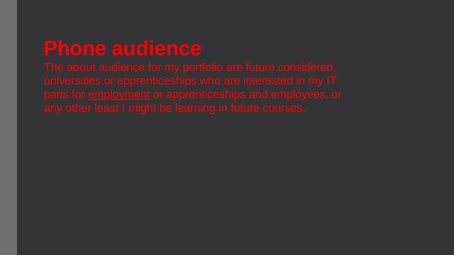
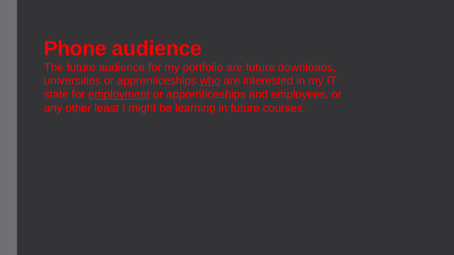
The about: about -> future (81, 67)
considered: considered -> downloads (307, 67)
who underline: none -> present (210, 81)
parts: parts -> state (56, 95)
